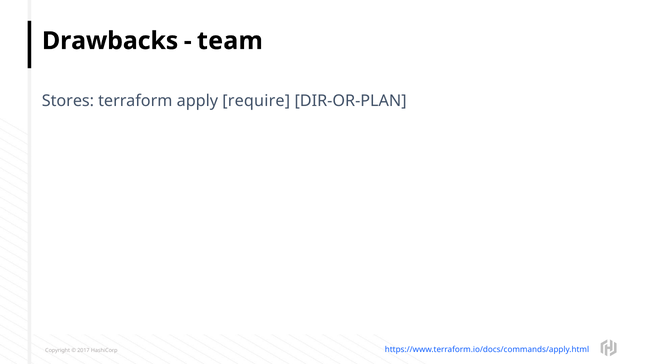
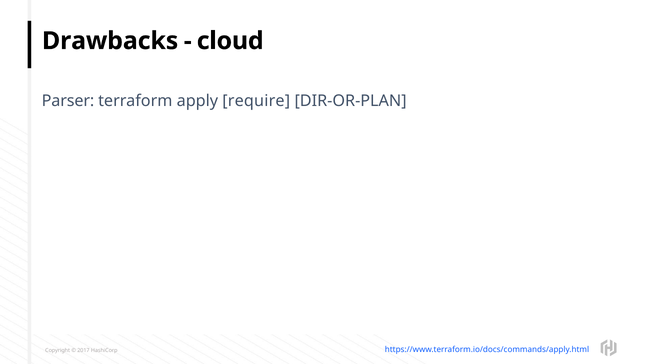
team: team -> cloud (230, 41)
Stores: Stores -> Parser (68, 101)
